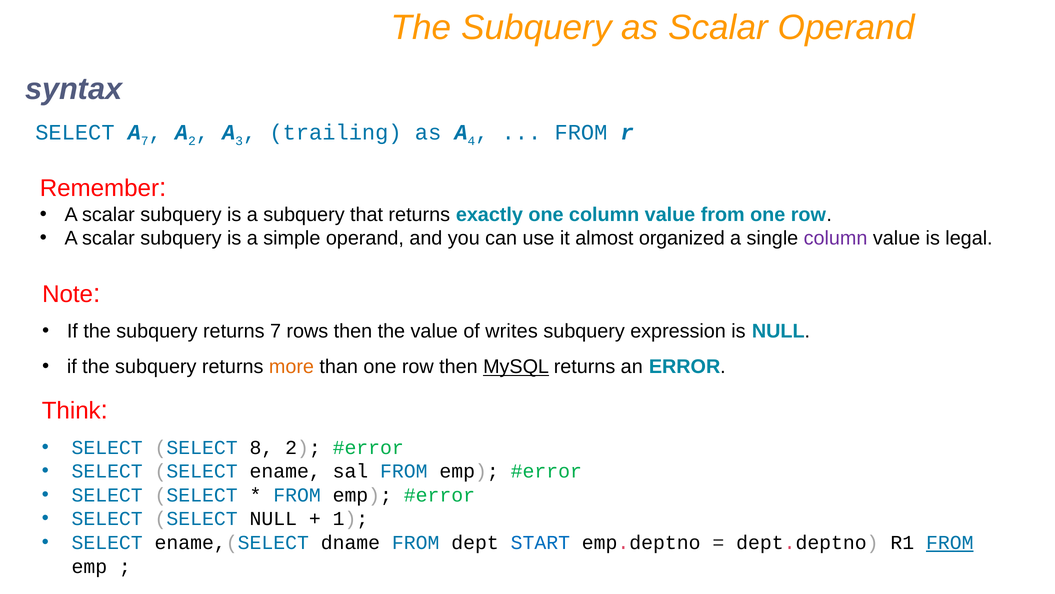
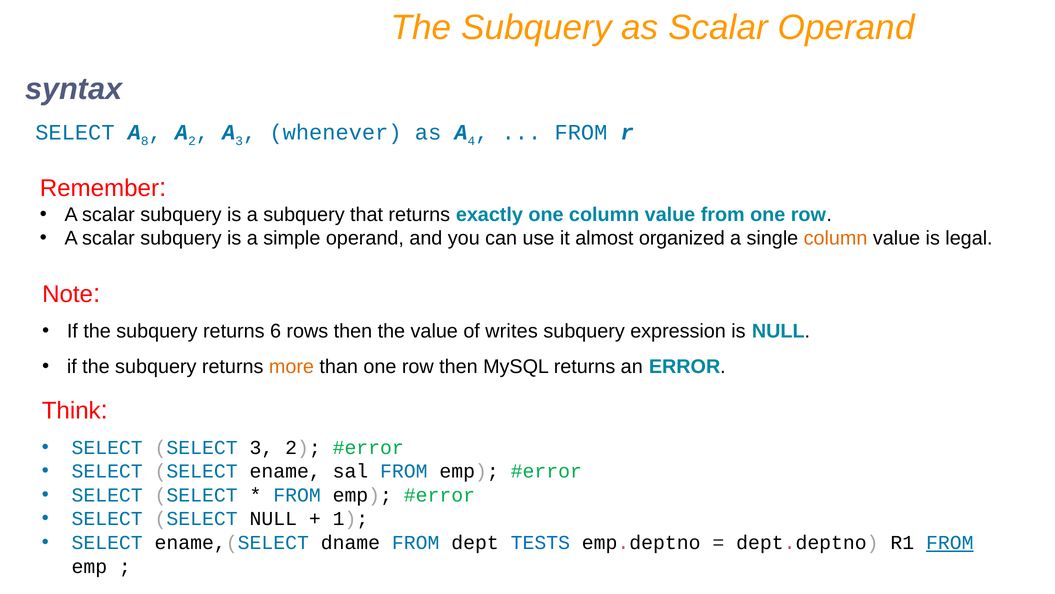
A 7: 7 -> 8 (145, 141)
trailing: trailing -> whenever (336, 132)
column colour: purple -> orange (836, 238)
returns 7: 7 -> 6 (276, 331)
MySQL underline: present -> none (516, 367)
SELECT 8: 8 -> 3 (261, 447)
START: START -> TESTS (540, 542)
